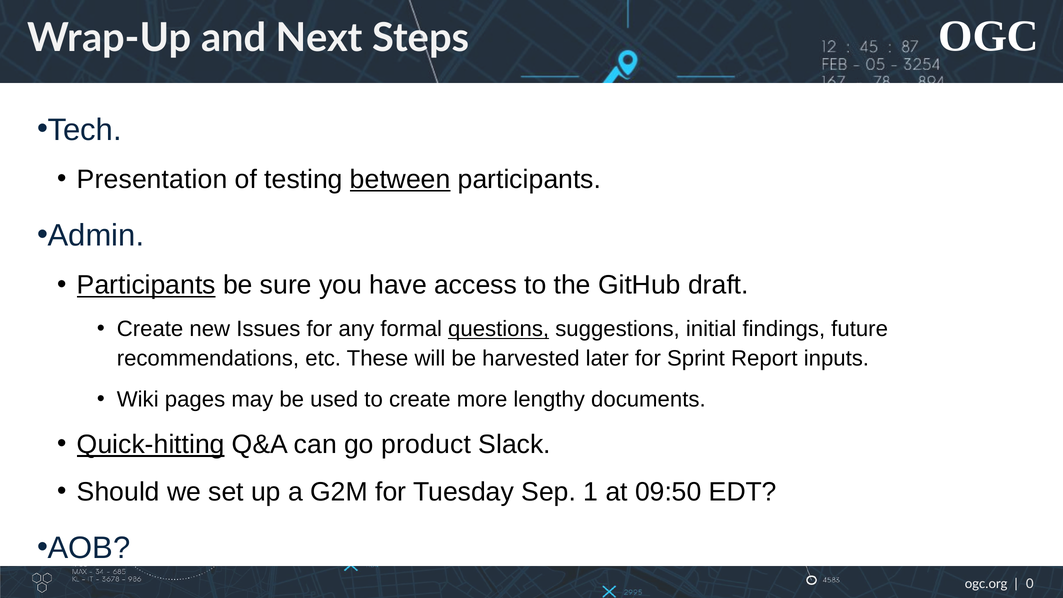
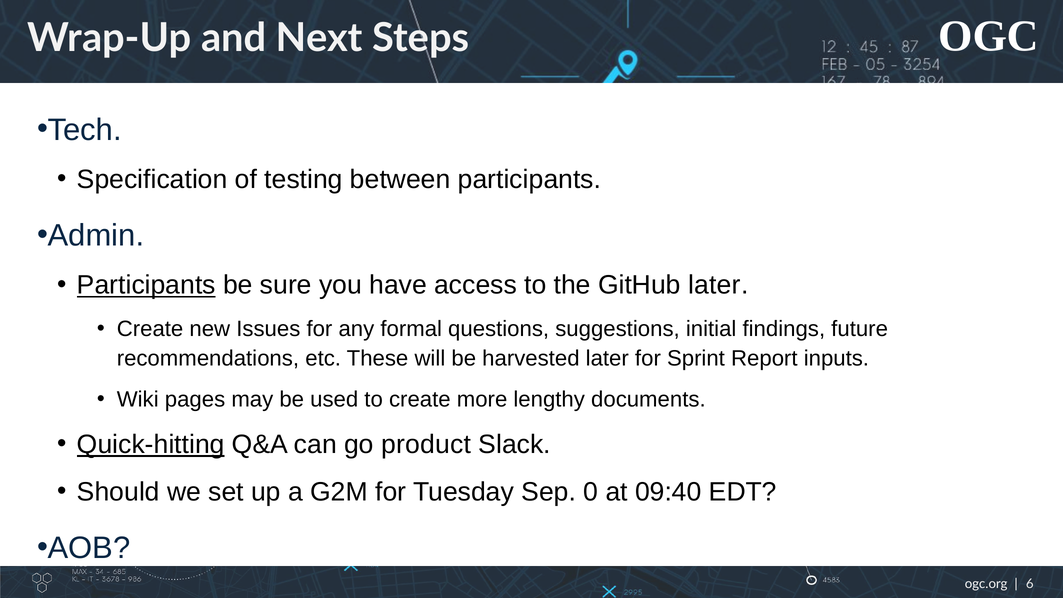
Presentation: Presentation -> Specification (152, 179)
between underline: present -> none (400, 179)
GitHub draft: draft -> later (718, 285)
questions underline: present -> none (499, 329)
1: 1 -> 0 (591, 492)
09:50: 09:50 -> 09:40 (668, 492)
0: 0 -> 6 (1030, 584)
